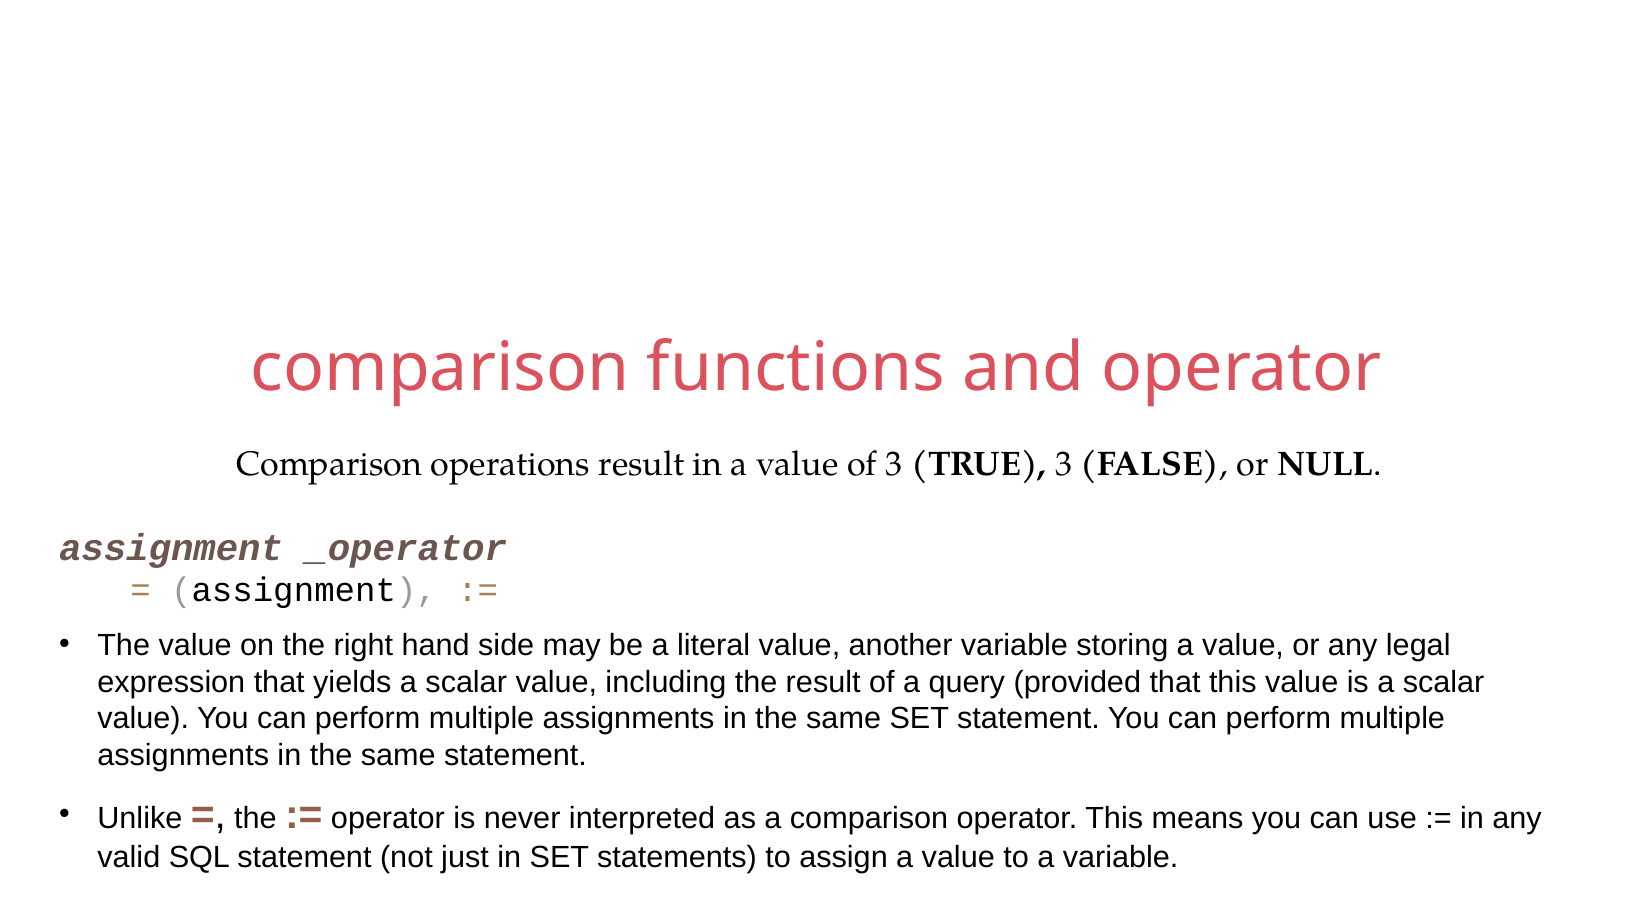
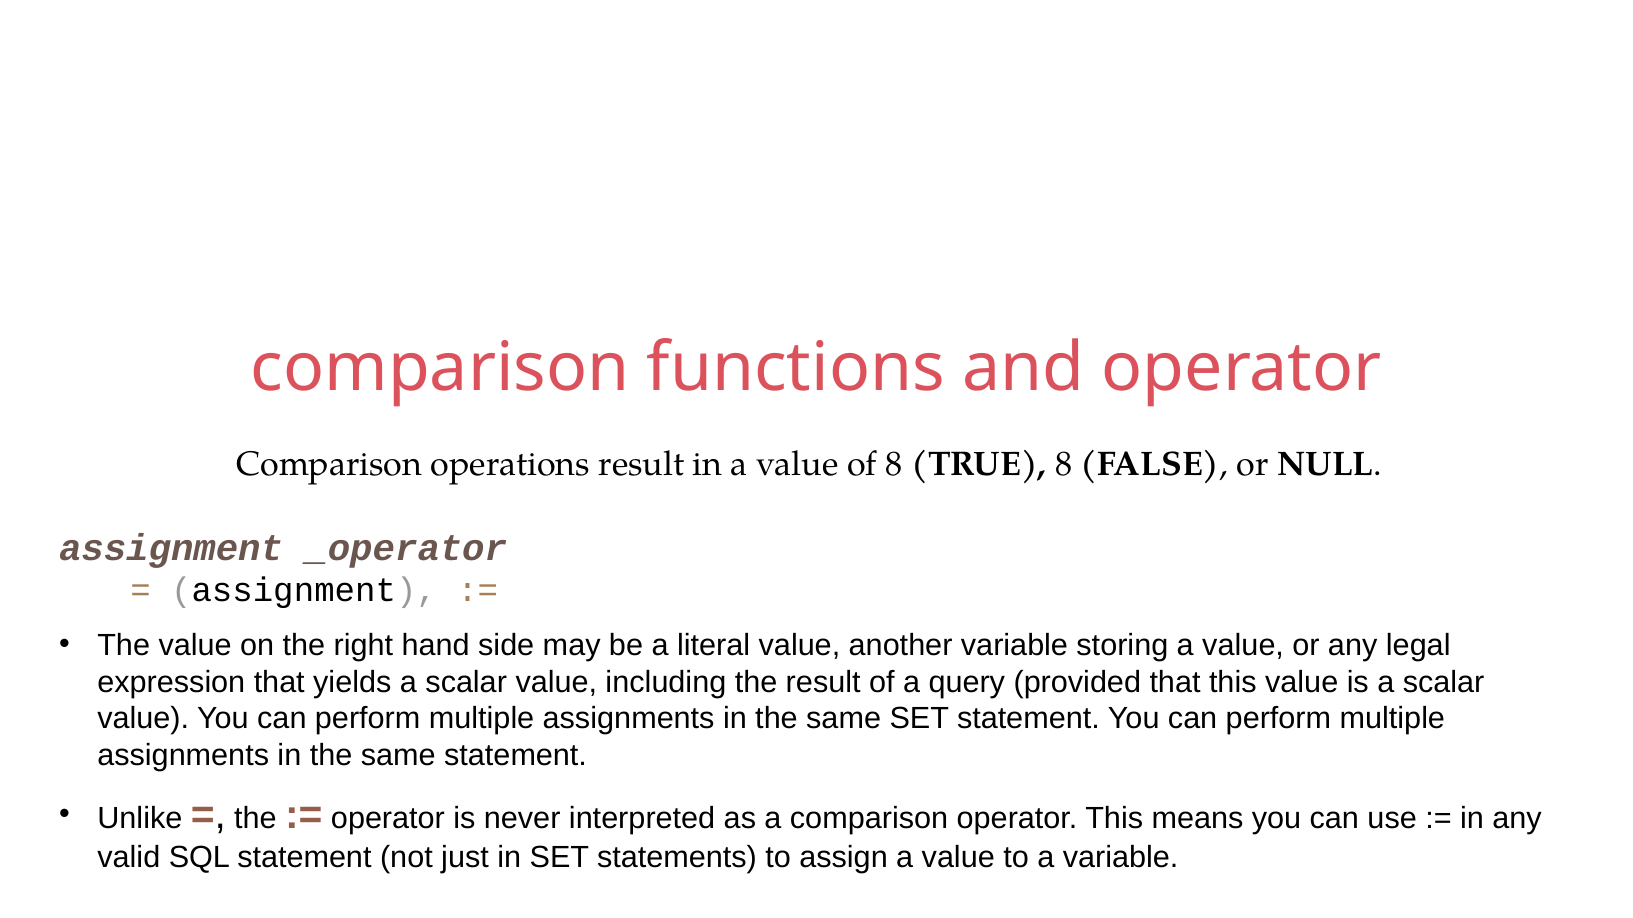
of 3: 3 -> 8 (894, 465)
TRUE 3: 3 -> 8 (1064, 465)
